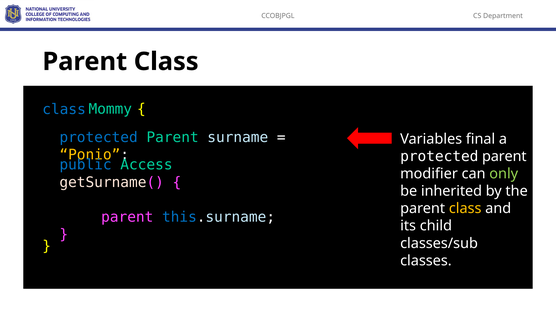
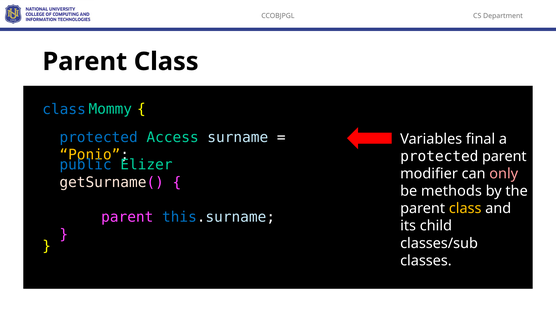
Parent: Parent -> Access (173, 137)
Access: Access -> Elizer (146, 165)
only colour: light green -> pink (504, 174)
inherited: inherited -> methods (451, 191)
